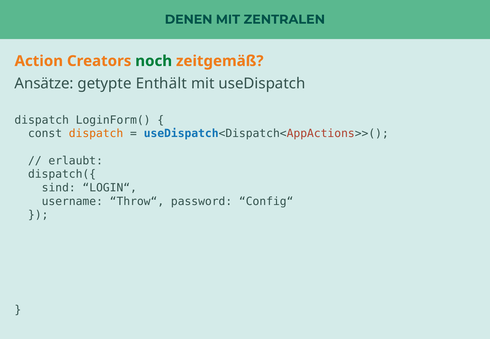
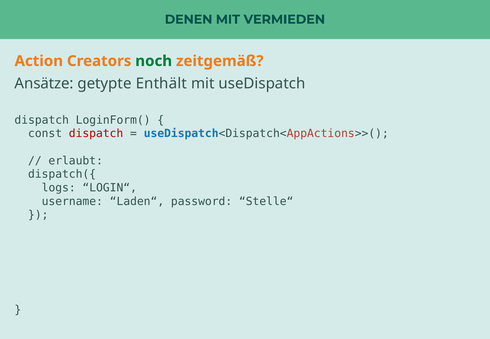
ZENTRALEN: ZENTRALEN -> VERMIEDEN (284, 19)
dispatch colour: orange -> red (96, 134)
sind: sind -> logs (59, 188)
Throw“: Throw“ -> Laden“ (137, 201)
Config“: Config“ -> Stelle“ (266, 201)
